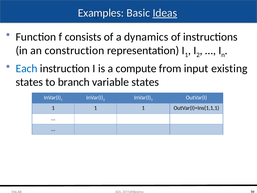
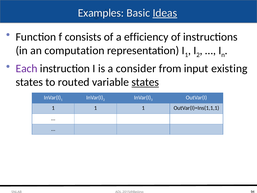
dynamics: dynamics -> efficiency (146, 37)
construction: construction -> computation (74, 50)
Each colour: blue -> purple (27, 68)
compute: compute -> consider (136, 68)
branch: branch -> routed (74, 82)
states underline: none -> present (145, 82)
